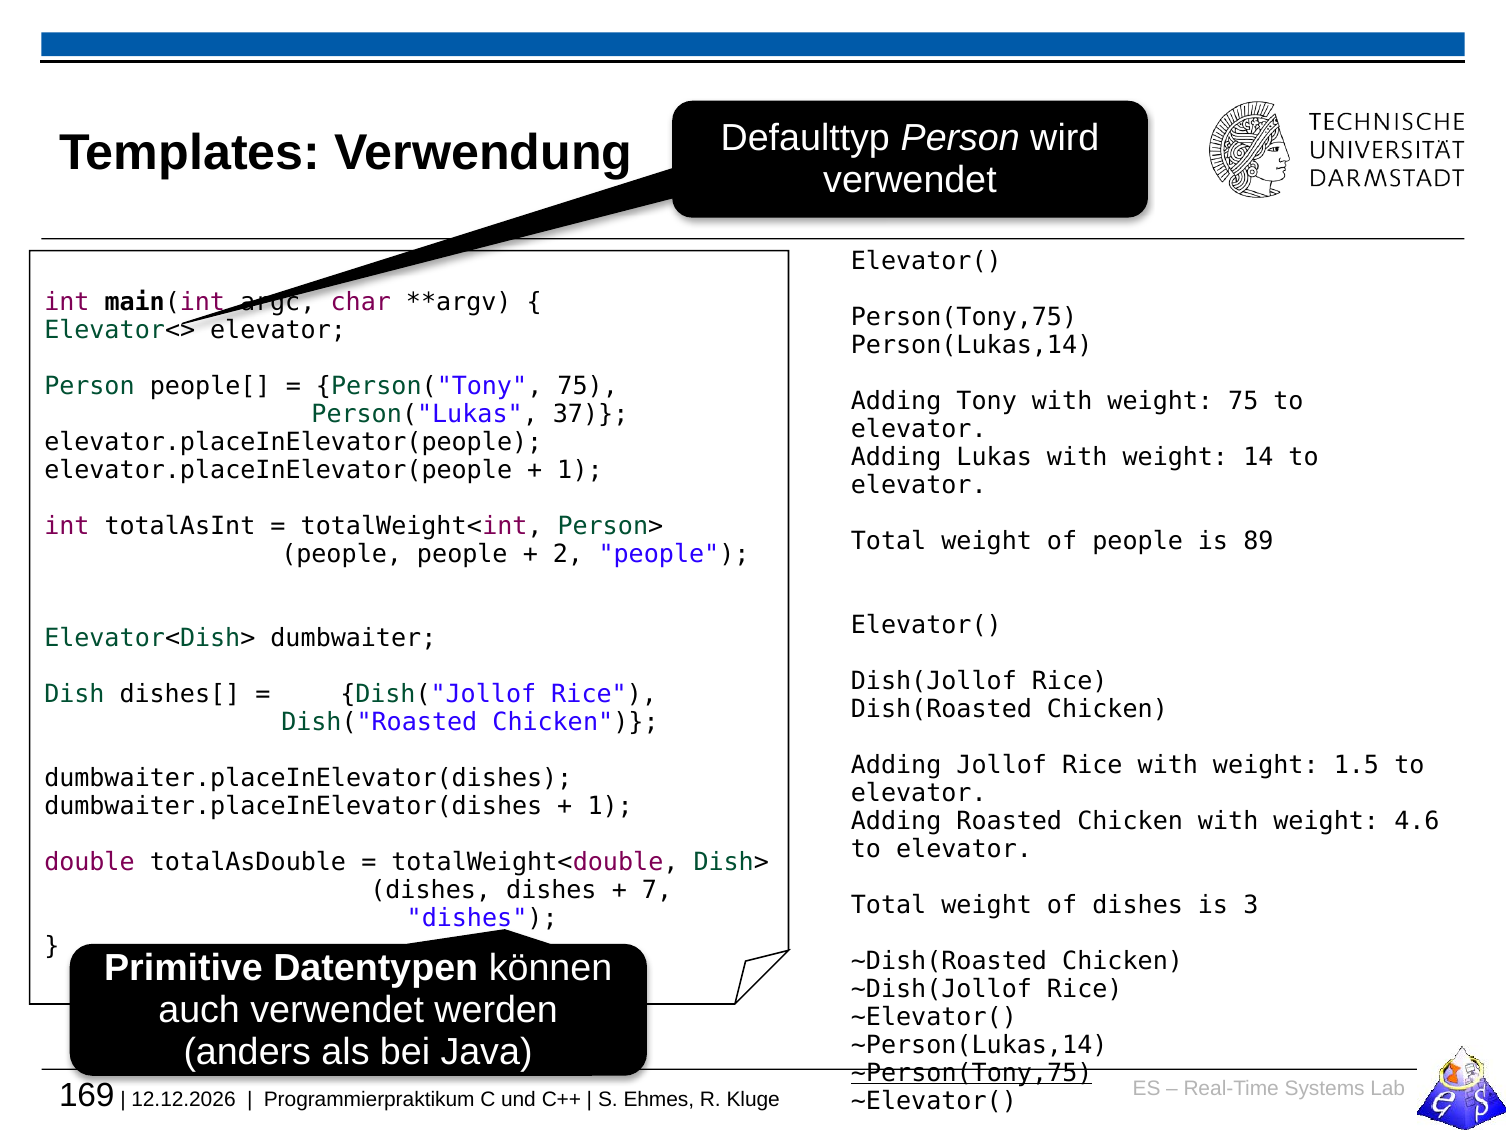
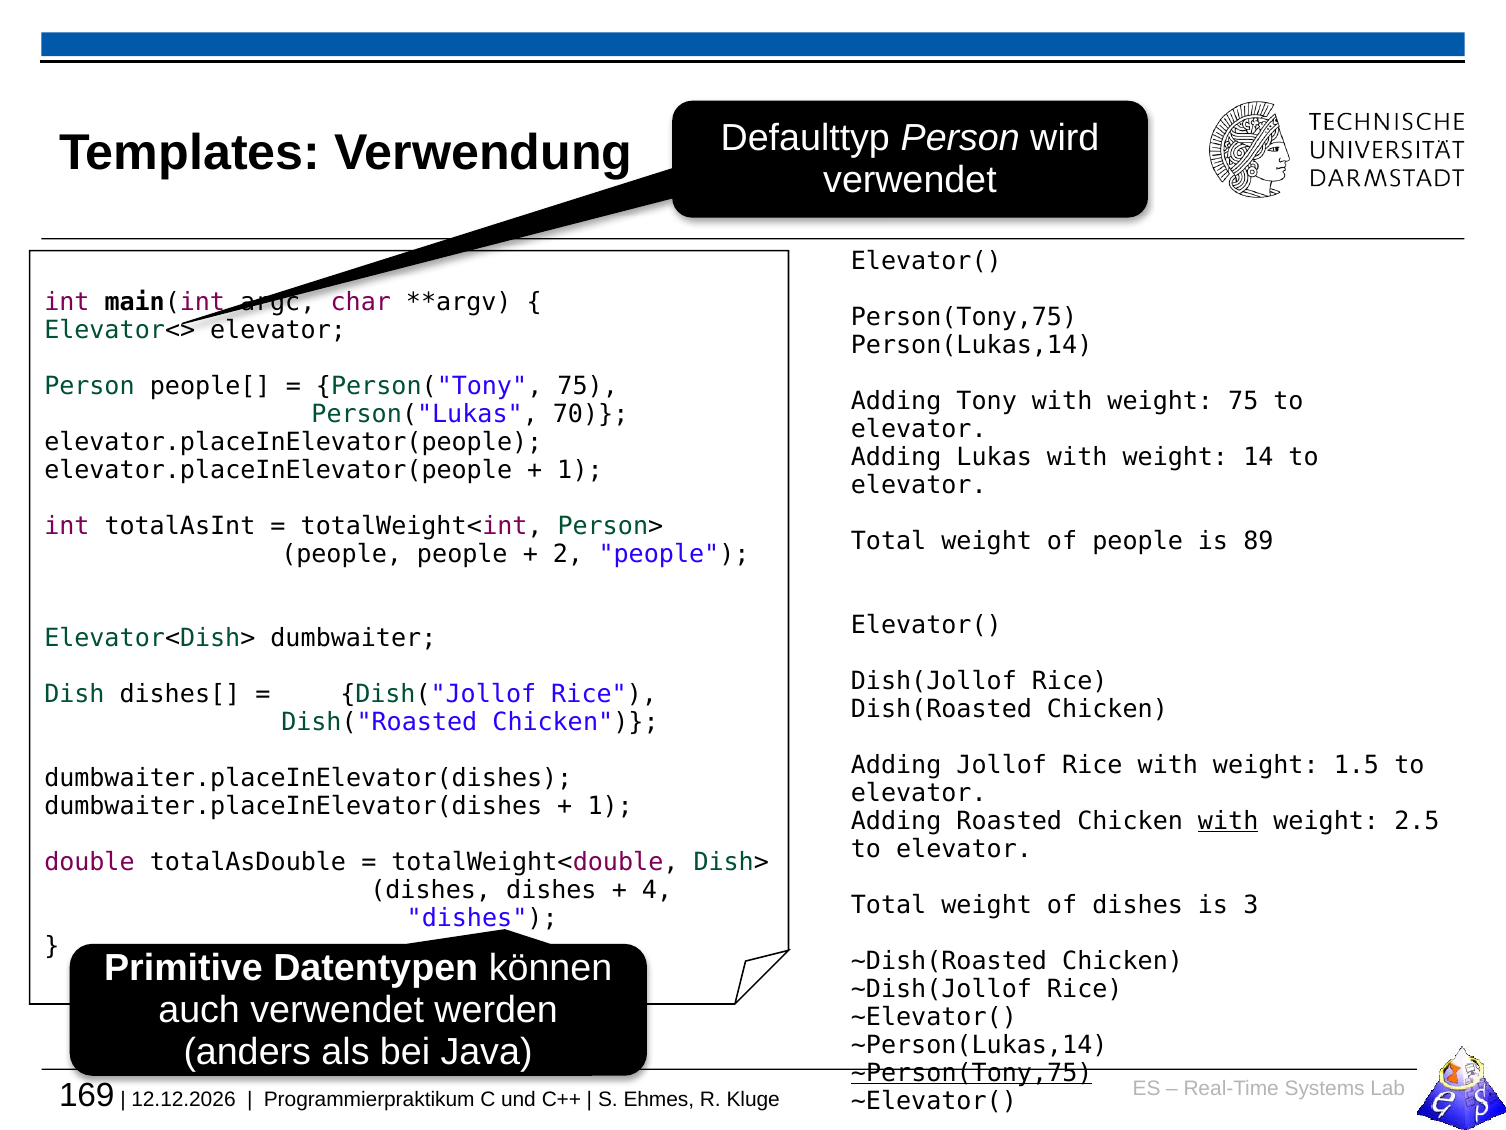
37: 37 -> 70 (591, 414)
with underline: none -> present (1228, 820)
4.6: 4.6 -> 2.5 (1417, 820)
7: 7 -> 4 (657, 890)
